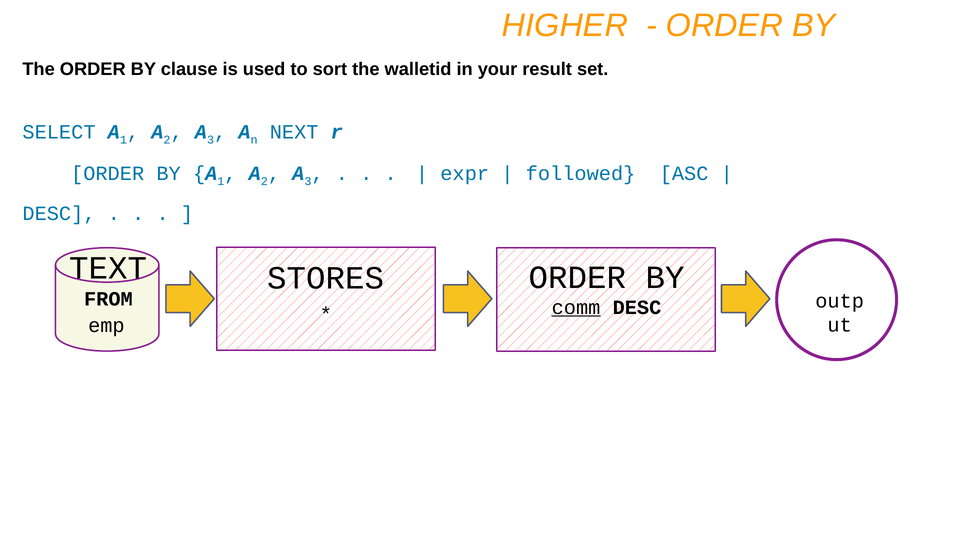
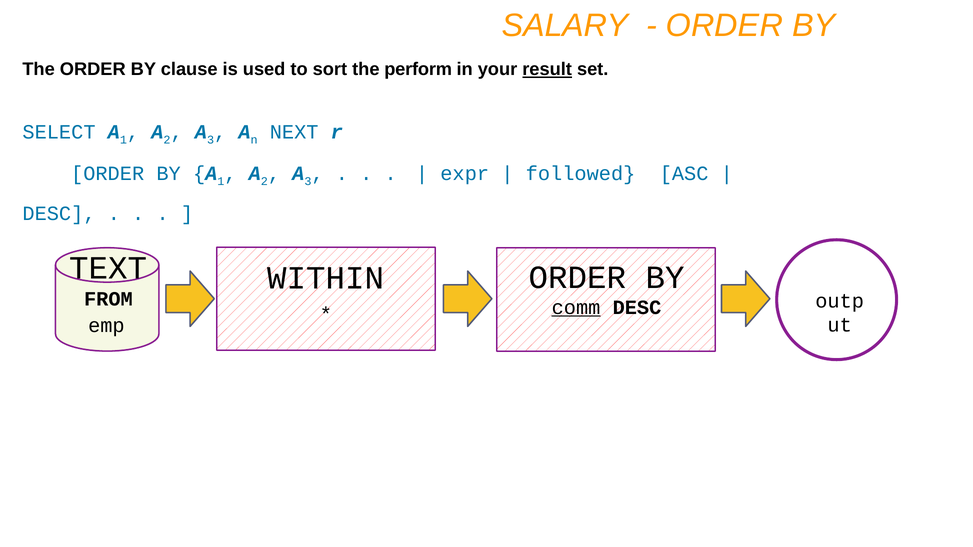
HIGHER: HIGHER -> SALARY (565, 25)
walletid: walletid -> perform (418, 69)
result underline: none -> present (547, 69)
STORES: STORES -> WITHIN (326, 278)
